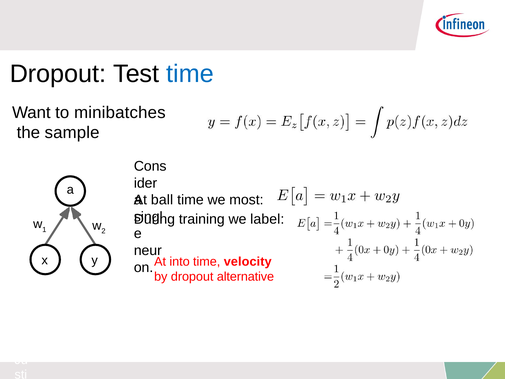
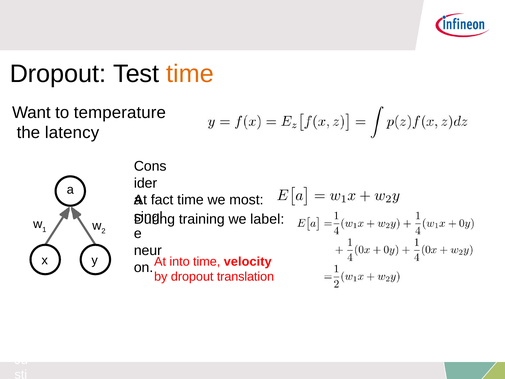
time colour: blue -> orange (190, 74)
minibatches: minibatches -> temperature (120, 113)
sample: sample -> latency (72, 133)
ball: ball -> fact (162, 200)
alternative: alternative -> translation (245, 277)
